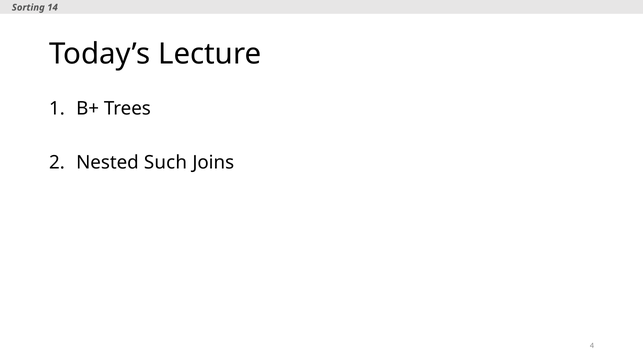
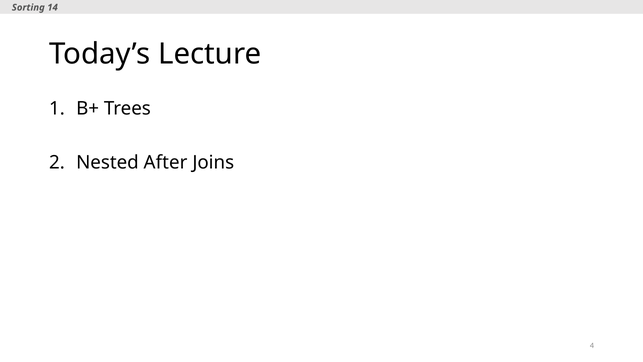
Such: Such -> After (165, 163)
